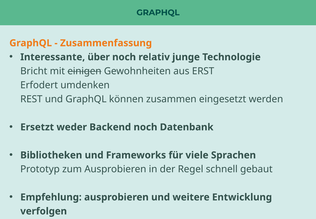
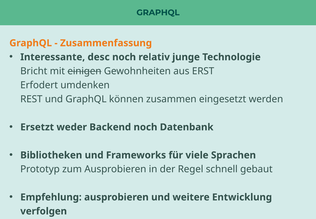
über: über -> desc (99, 57)
